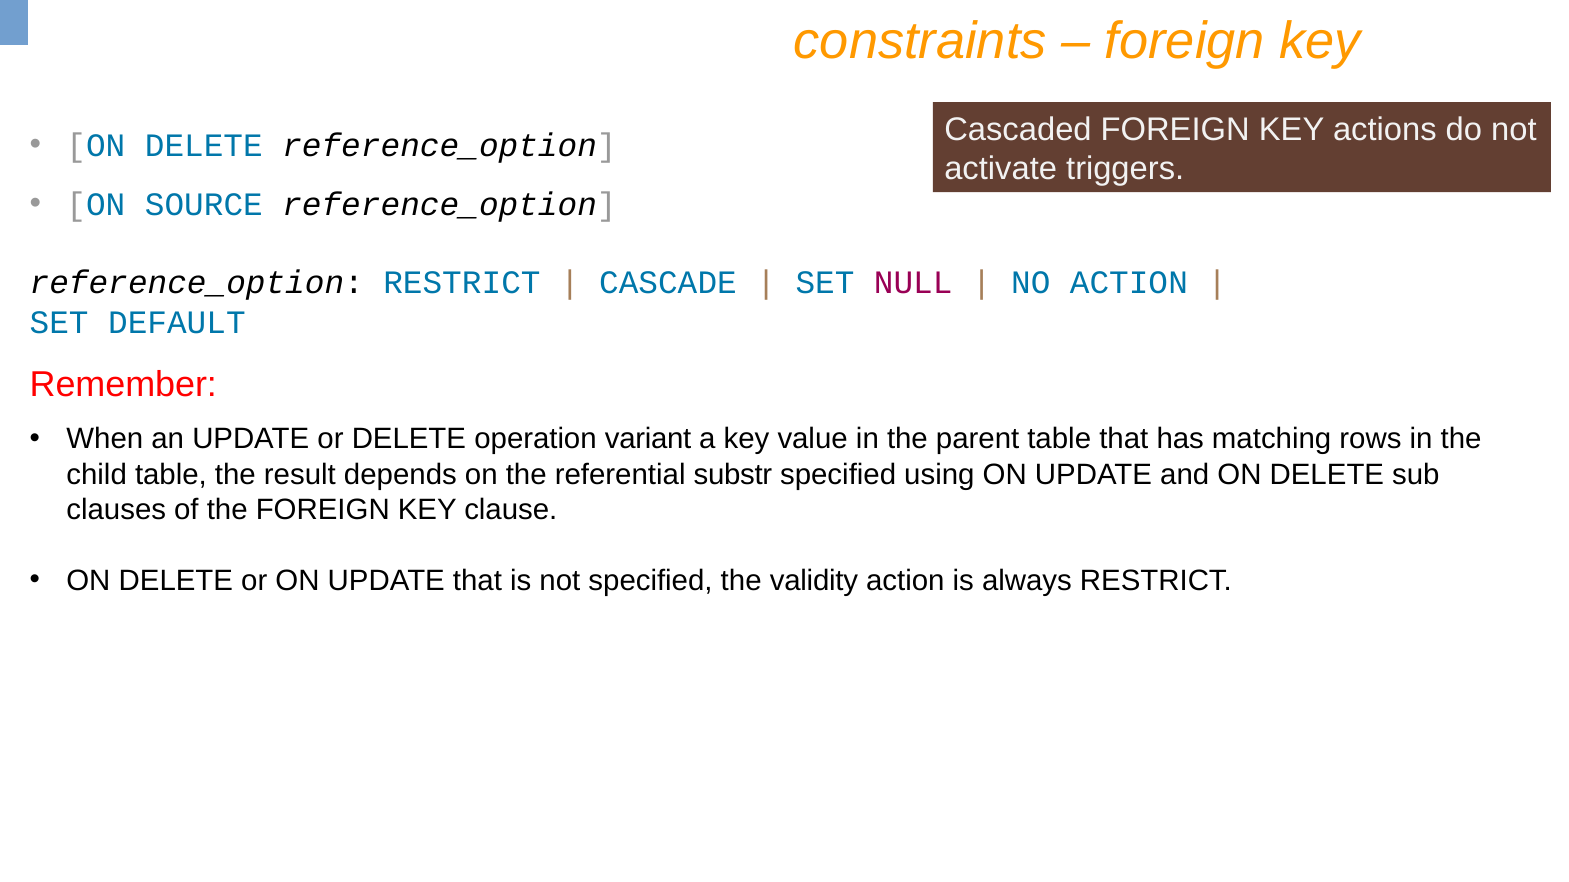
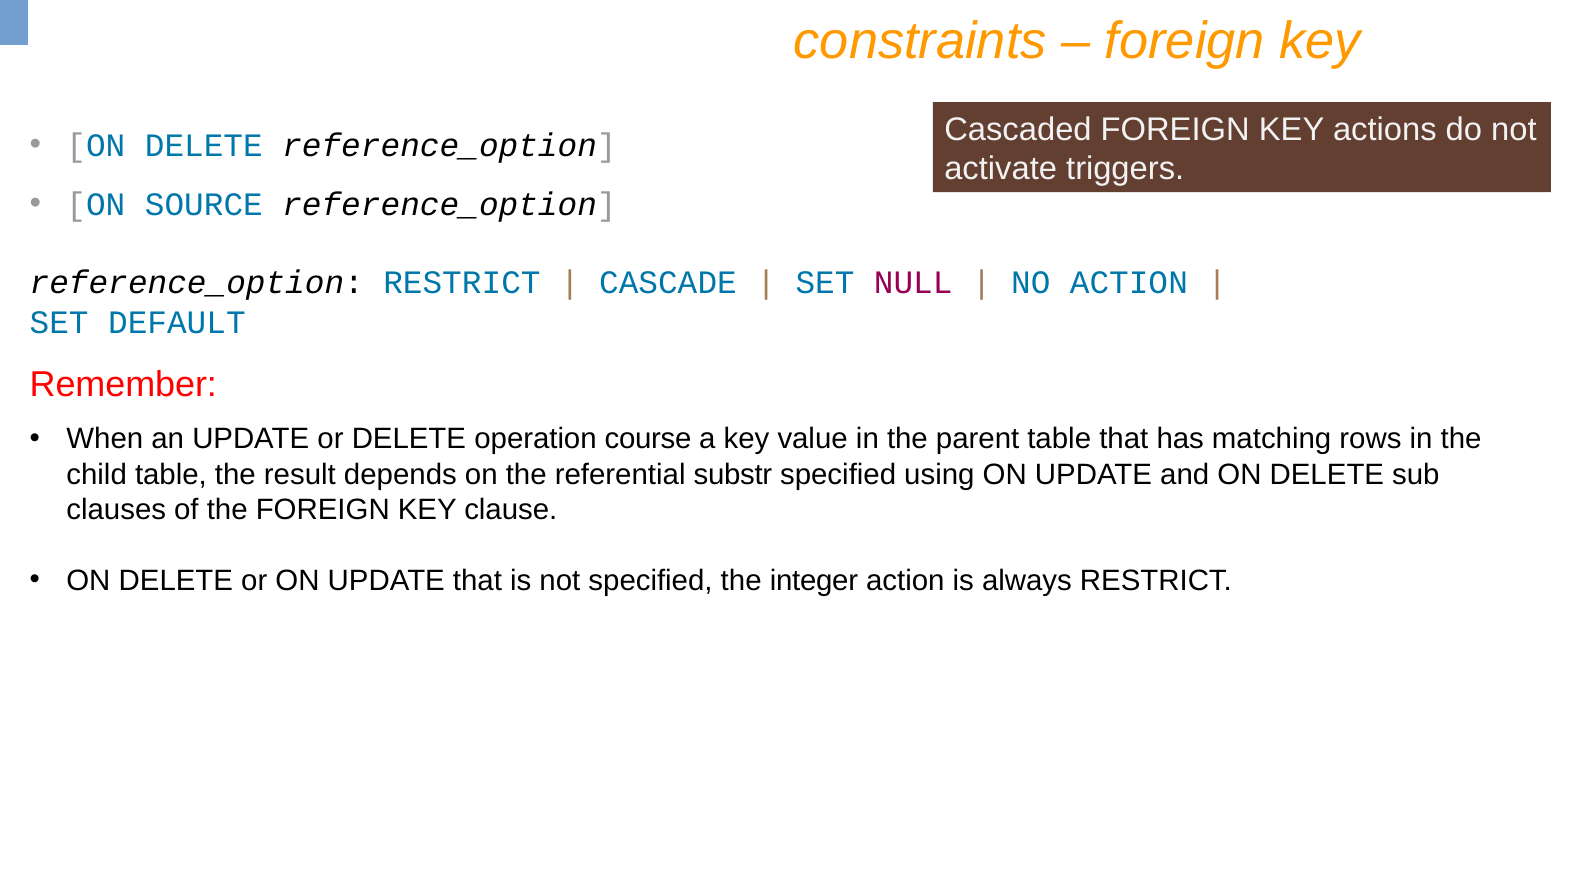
variant: variant -> course (648, 439)
validity: validity -> integer (814, 581)
